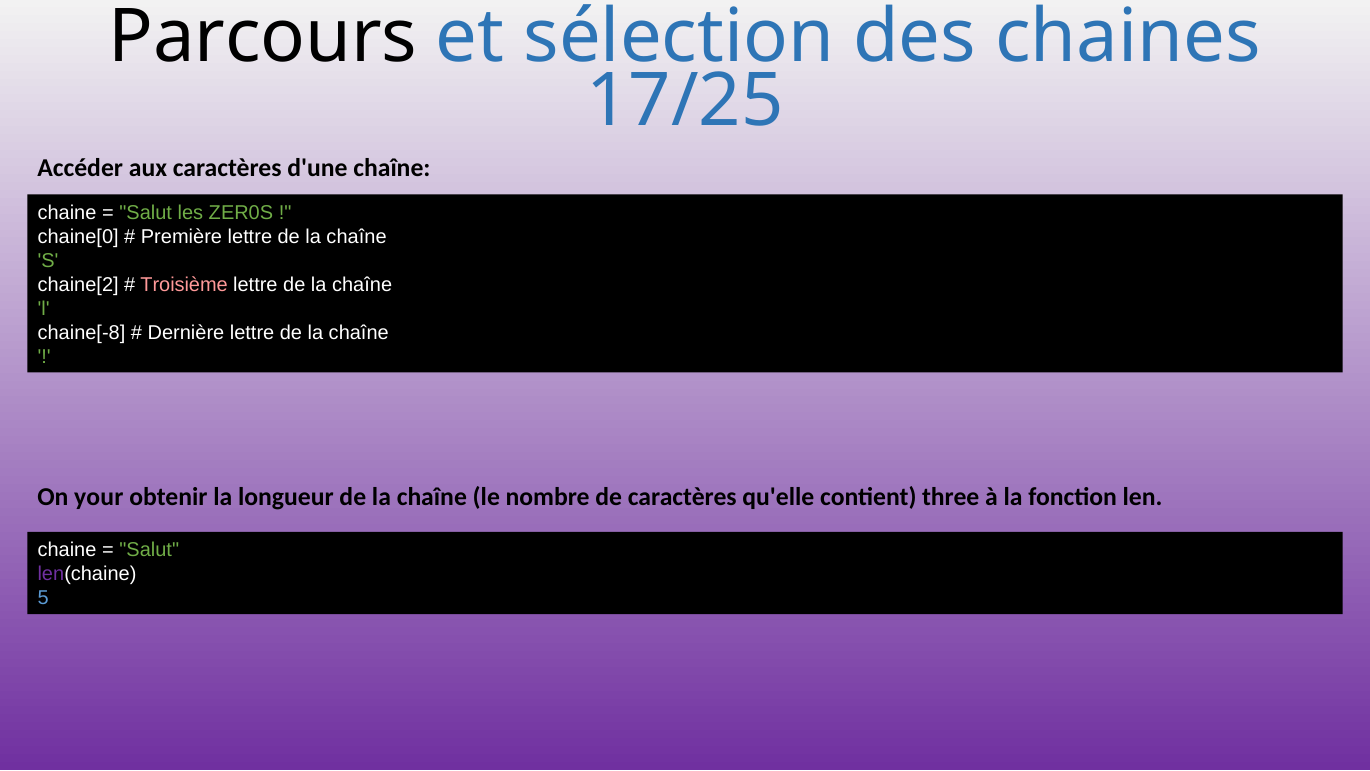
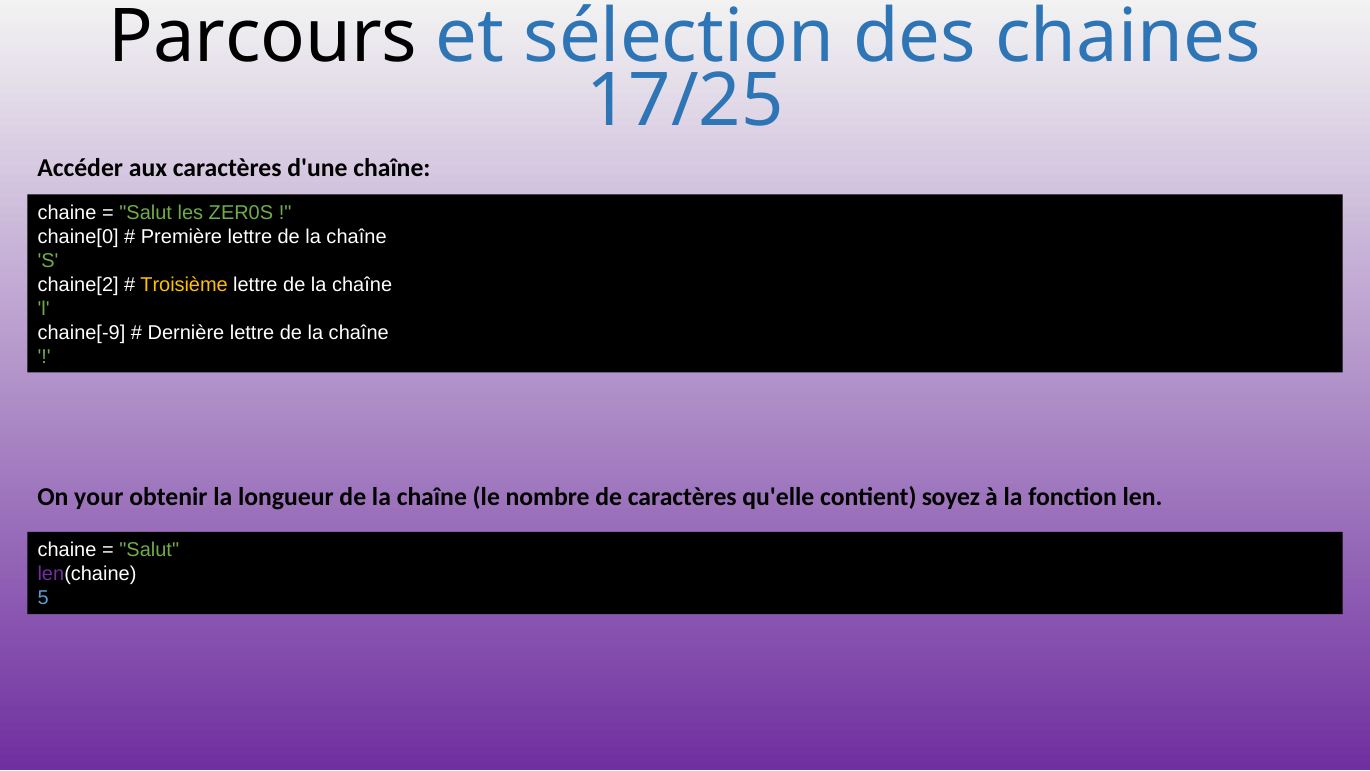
Troisième colour: pink -> yellow (184, 285)
chaine[-8: chaine[-8 -> chaine[-9 (81, 333)
three: three -> soyez (951, 497)
